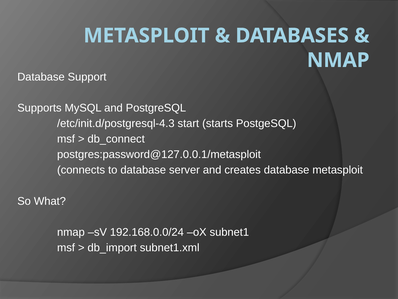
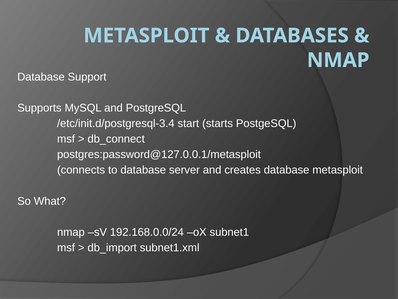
/etc/init.d/postgresql-4.3: /etc/init.d/postgresql-4.3 -> /etc/init.d/postgresql-3.4 (116, 123)
